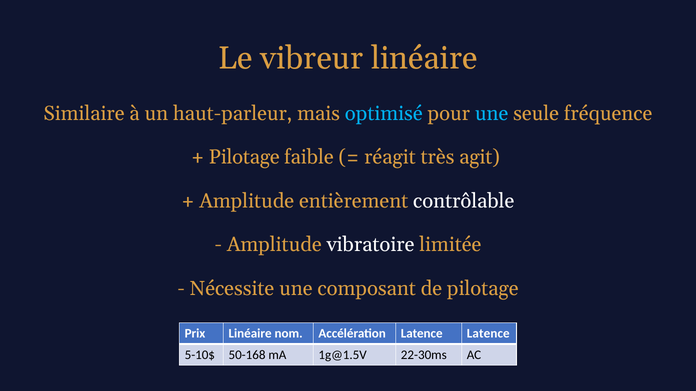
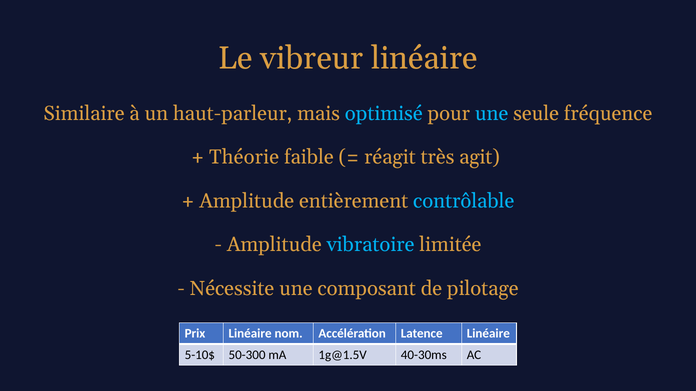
Pilotage: Pilotage -> Théorie (244, 157)
contrôlable colour: white -> light blue (464, 201)
vibratoire colour: white -> light blue (371, 245)
Latence Latence: Latence -> Linéaire (488, 334)
50-168: 50-168 -> 50-300 (247, 355)
22-30ms: 22-30ms -> 40-30ms (424, 355)
